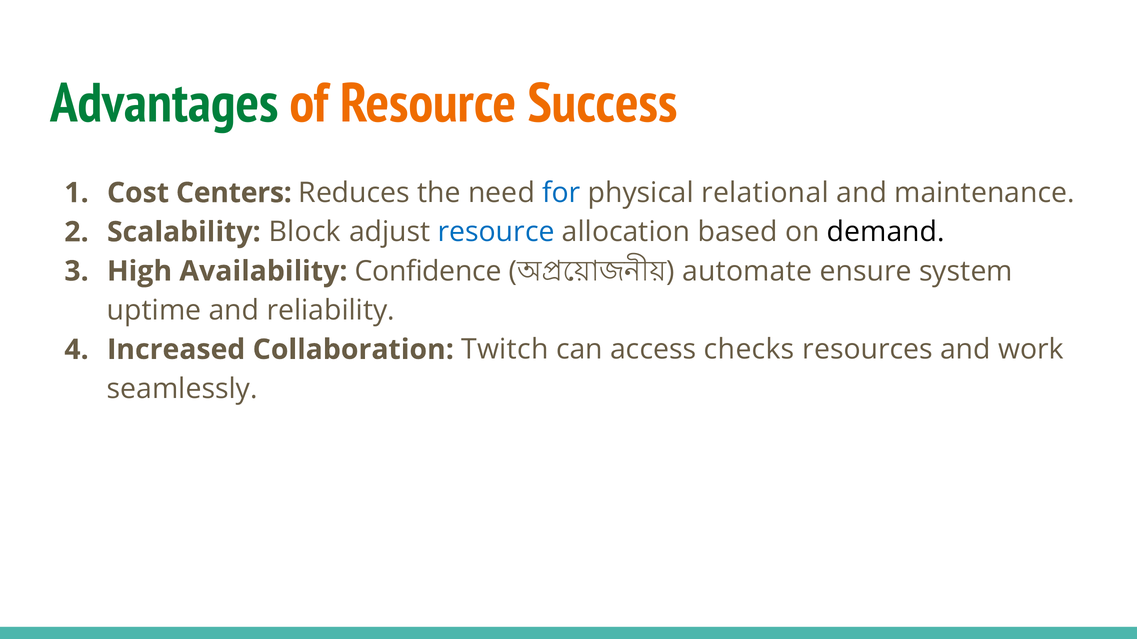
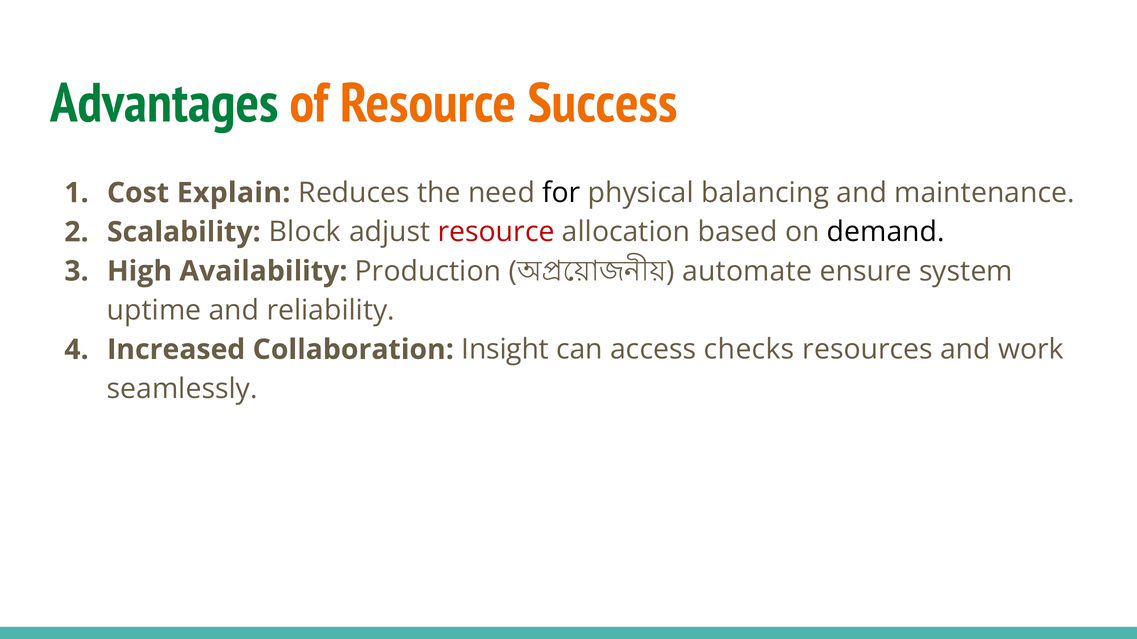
Centers: Centers -> Explain (234, 193)
for colour: blue -> black (561, 193)
relational: relational -> balancing (765, 193)
resource colour: blue -> red (496, 232)
Confidence: Confidence -> Production (428, 271)
Twitch: Twitch -> Insight (505, 350)
